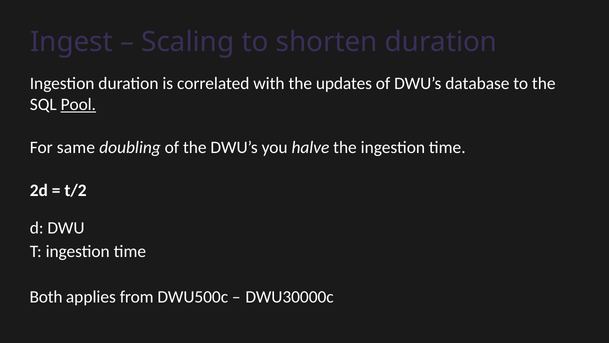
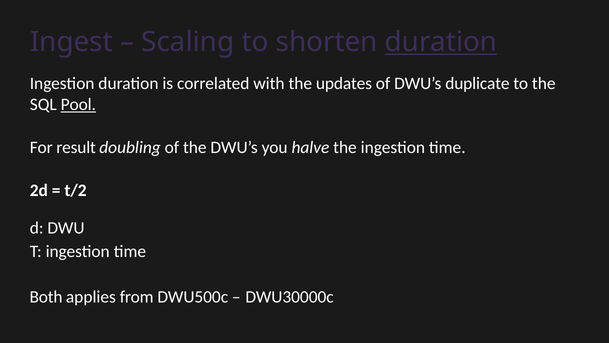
duration underline: none -> present (441, 42)
database: database -> duplicate (477, 83)
same: same -> result (76, 147)
